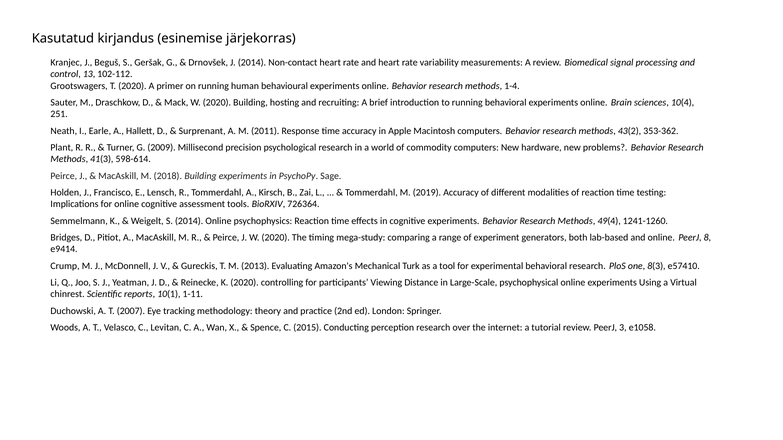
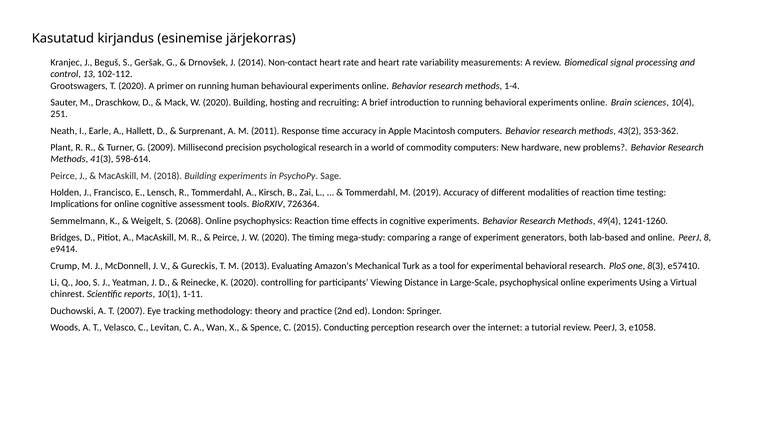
S 2014: 2014 -> 2068 (189, 221)
